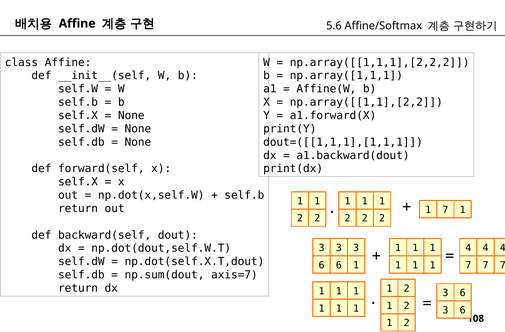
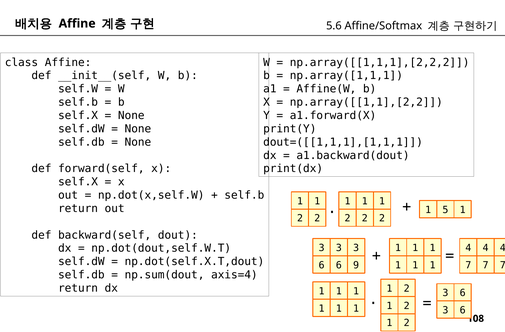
1 7: 7 -> 5 (445, 210)
6 1: 1 -> 9 (356, 265)
axis=7: axis=7 -> axis=4 (234, 275)
